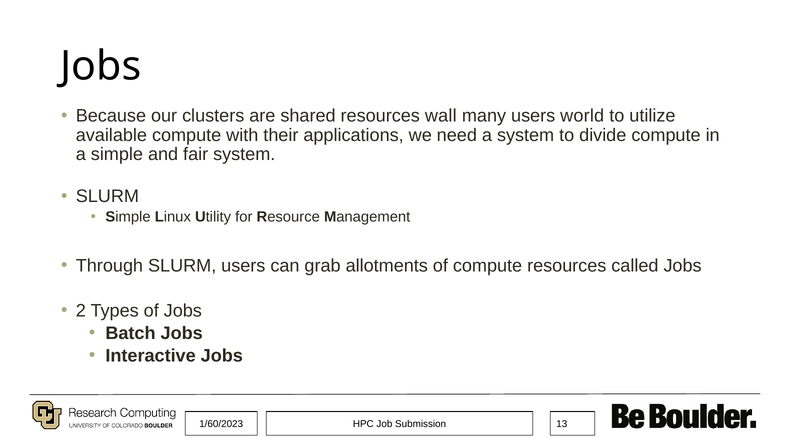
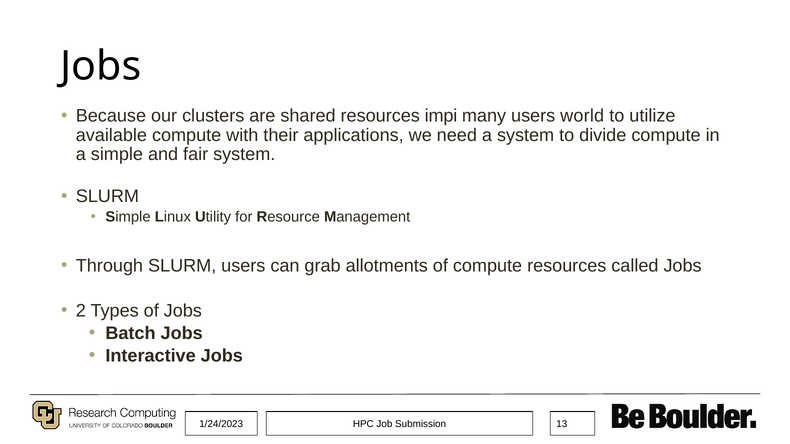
wall: wall -> impi (441, 116)
1/60/2023: 1/60/2023 -> 1/24/2023 (221, 424)
